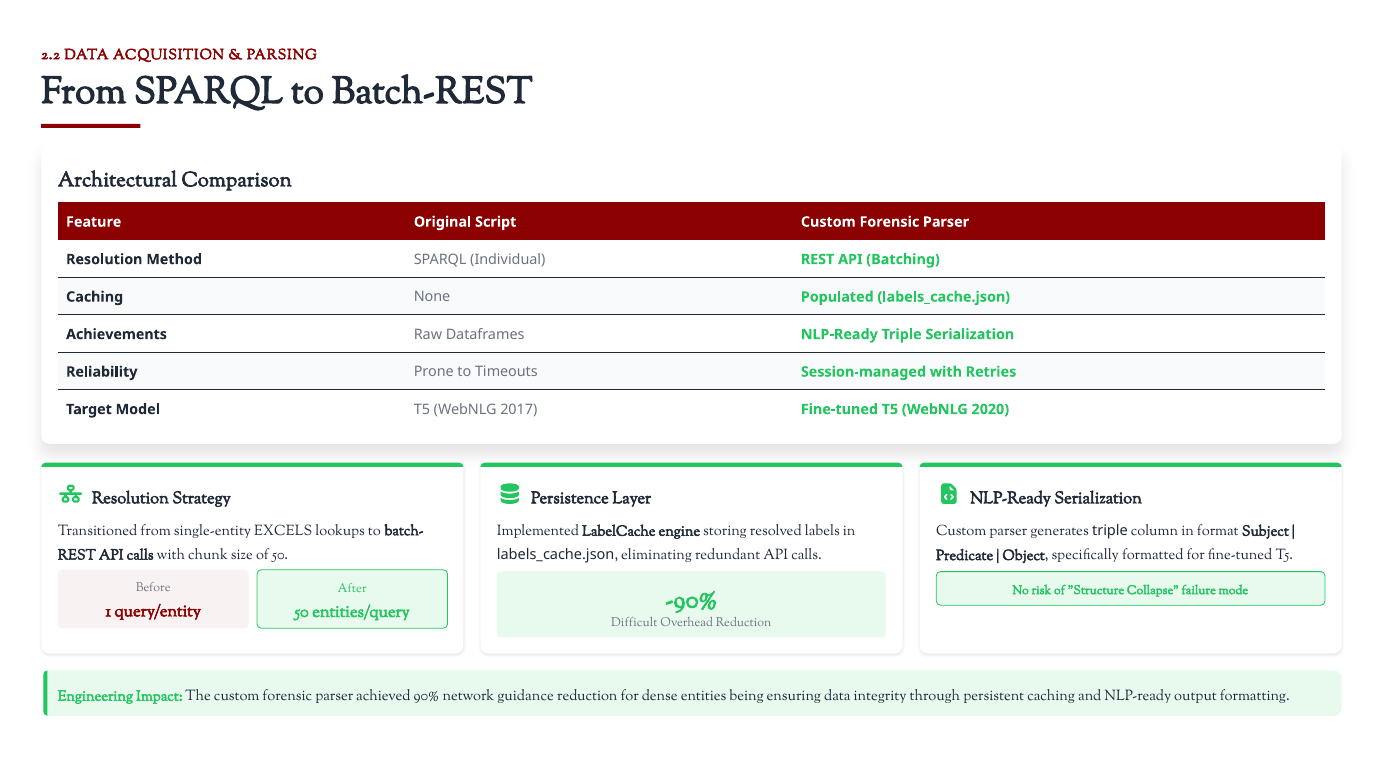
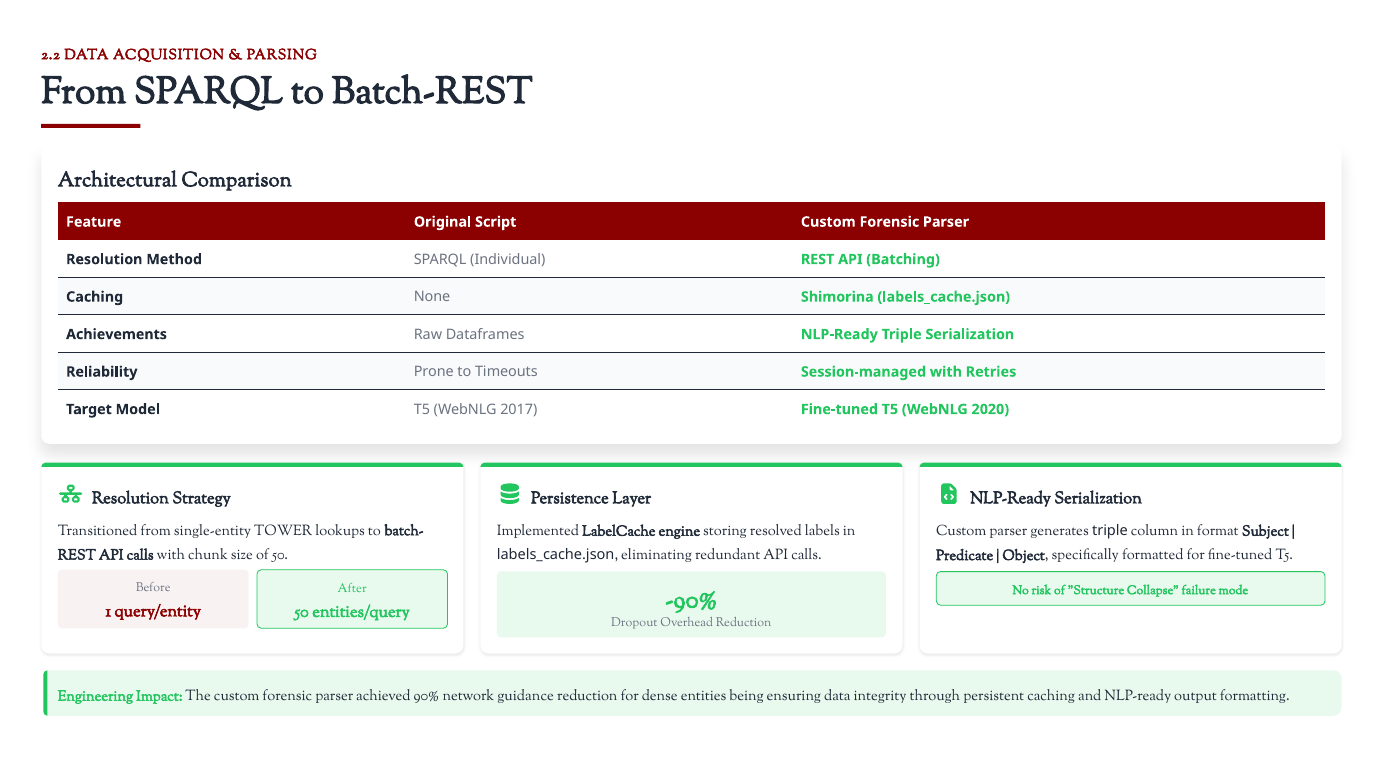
Populated: Populated -> Shimorina (837, 297)
EXCELS: EXCELS -> TOWER (283, 530)
Difficult: Difficult -> Dropout (634, 622)
